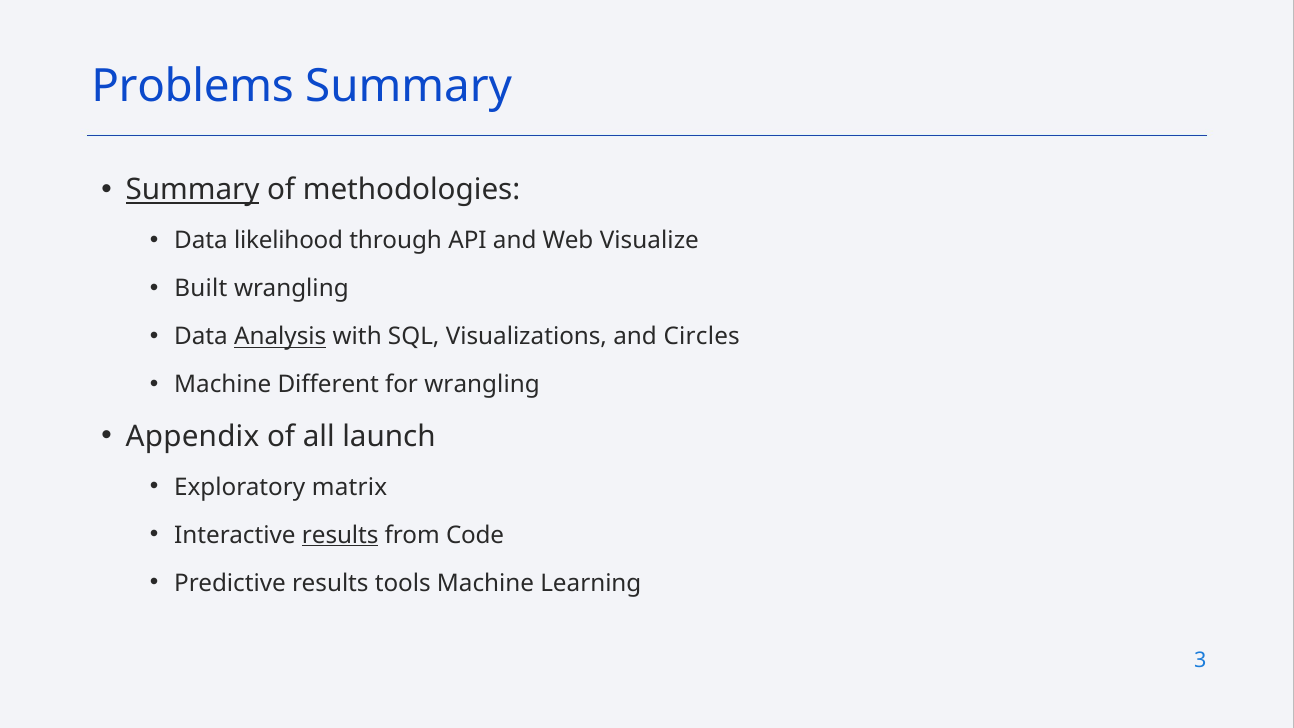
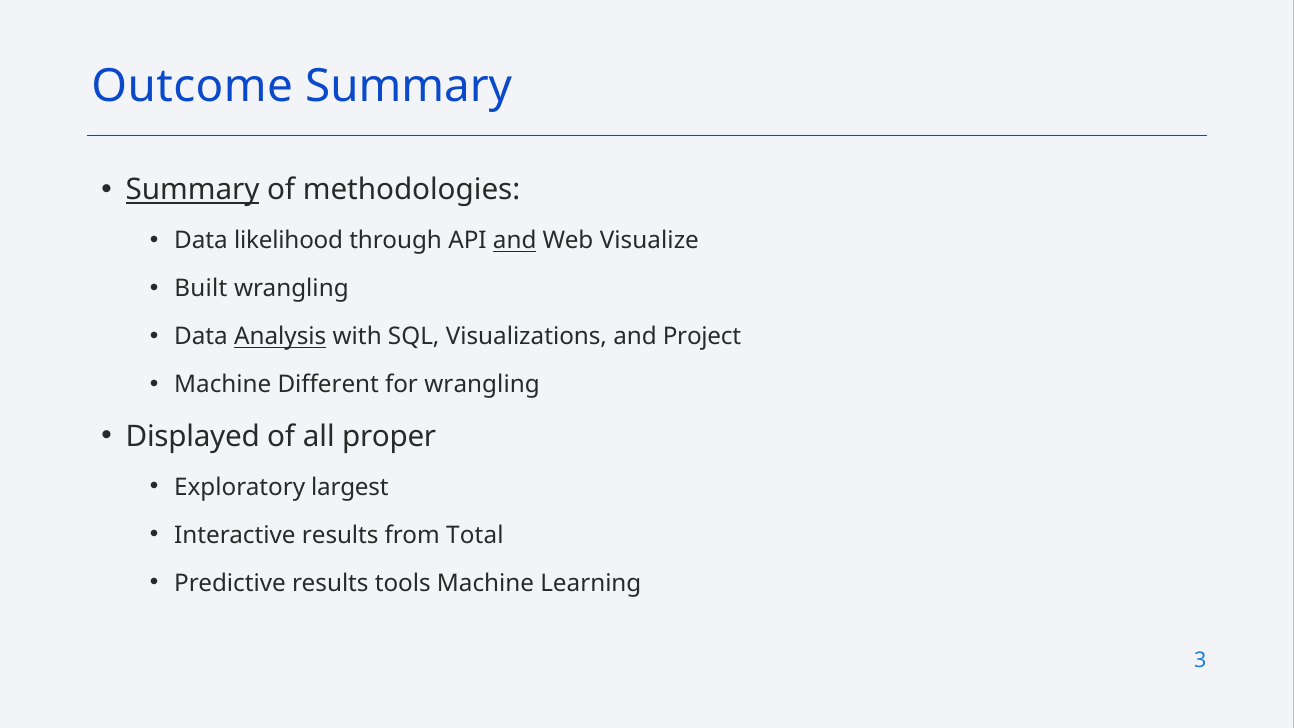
Problems: Problems -> Outcome (192, 86)
and underline: none -> present (515, 241)
Circles: Circles -> Project (702, 337)
Appendix: Appendix -> Displayed (193, 436)
launch: launch -> proper (389, 436)
matrix: matrix -> largest (350, 487)
results underline: present -> none (340, 535)
Code: Code -> Total (475, 535)
